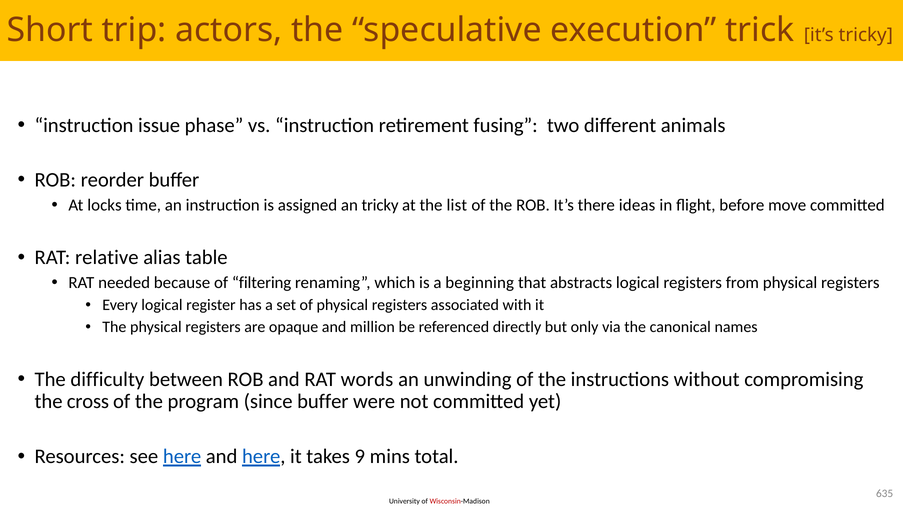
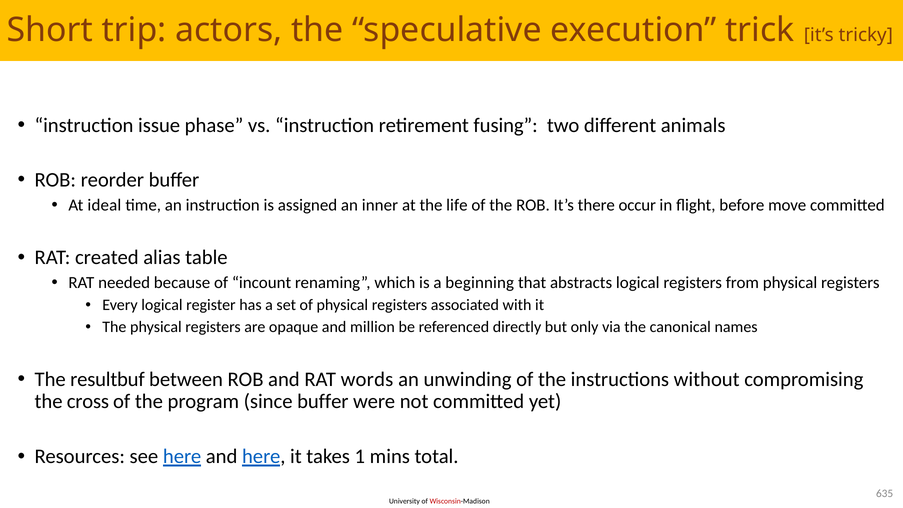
locks: locks -> ideal (104, 205)
an tricky: tricky -> inner (380, 205)
list: list -> life (457, 205)
ideas: ideas -> occur (637, 205)
relative: relative -> created (107, 258)
filtering: filtering -> incount (262, 283)
difficulty: difficulty -> resultbuf (107, 379)
9: 9 -> 1 (360, 457)
